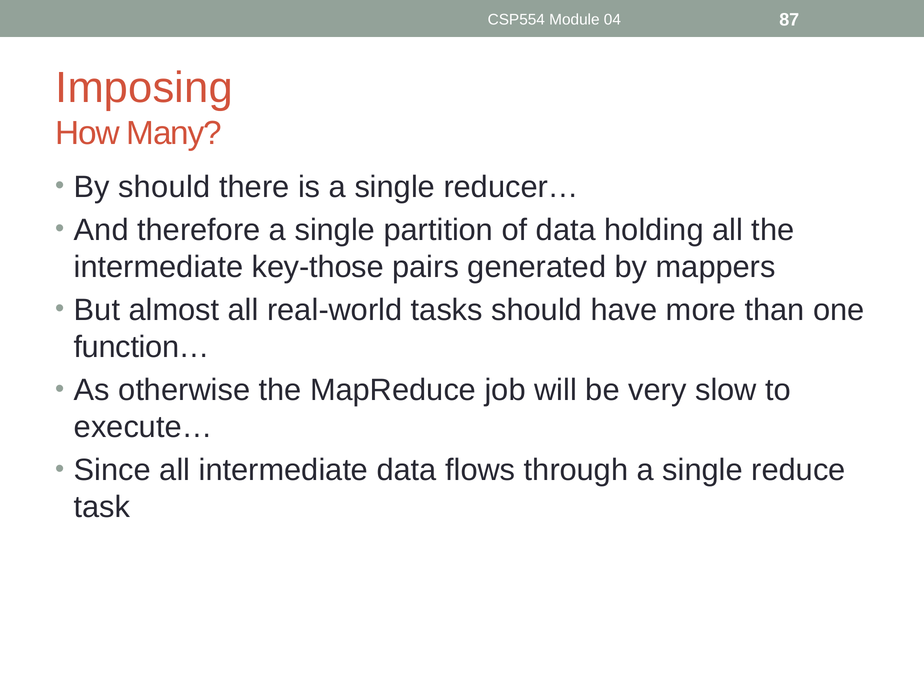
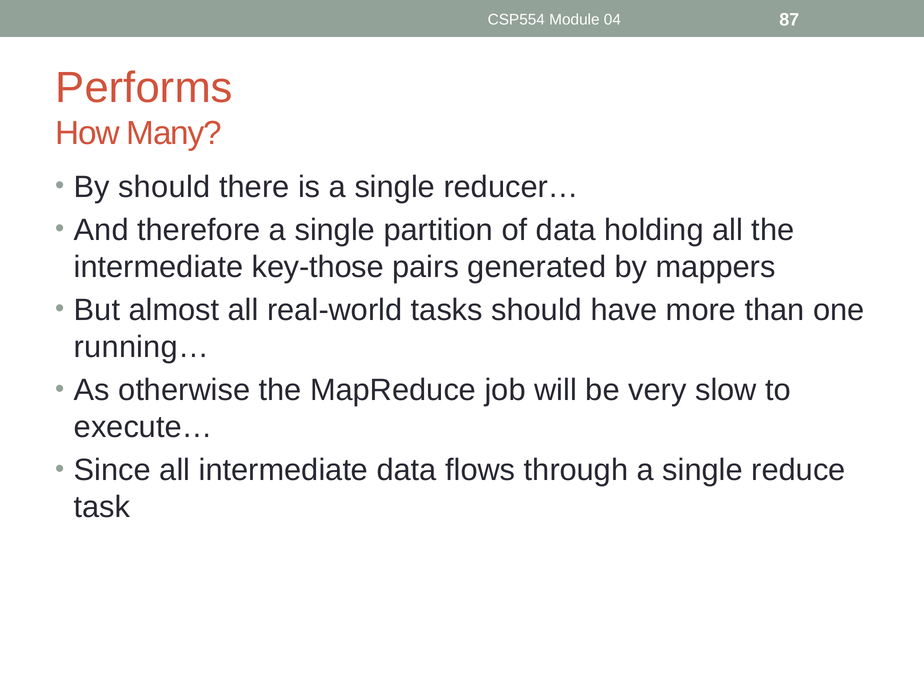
Imposing: Imposing -> Performs (144, 88)
function…: function… -> running… (141, 347)
